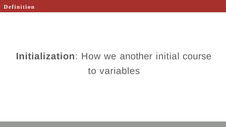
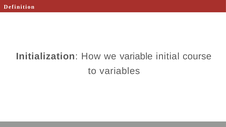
another: another -> variable (136, 56)
